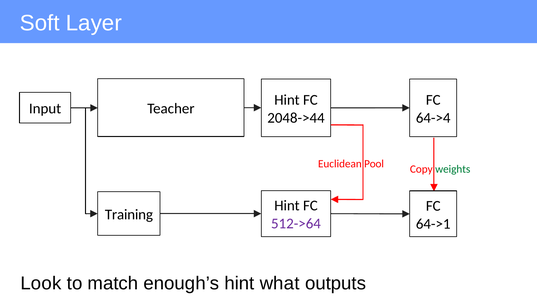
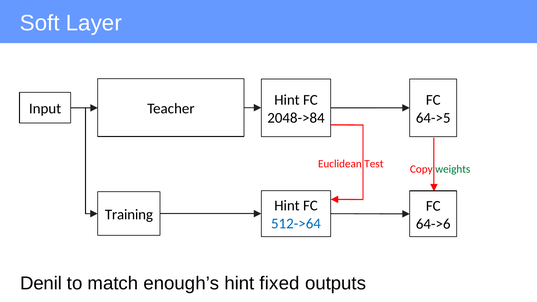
2048->44: 2048->44 -> 2048->84 (296, 118)
64->4: 64->4 -> 64->5 (433, 118)
Pool: Pool -> Test (374, 164)
512->64 colour: purple -> blue (296, 224)
64->1: 64->1 -> 64->6 (433, 224)
Look: Look -> Denil (41, 284)
what: what -> fixed (280, 284)
